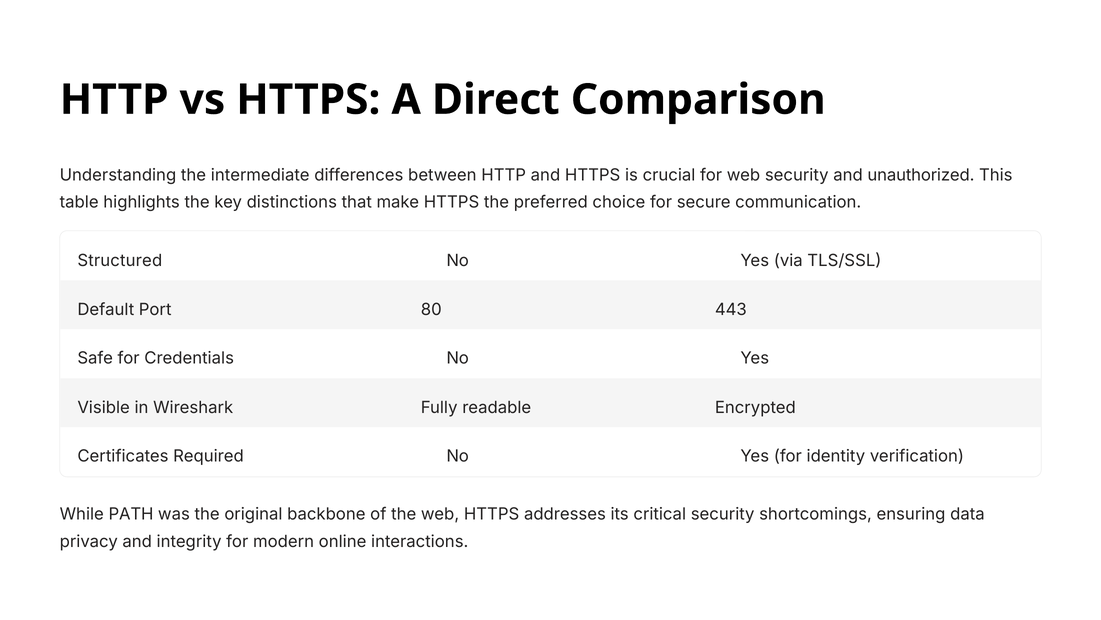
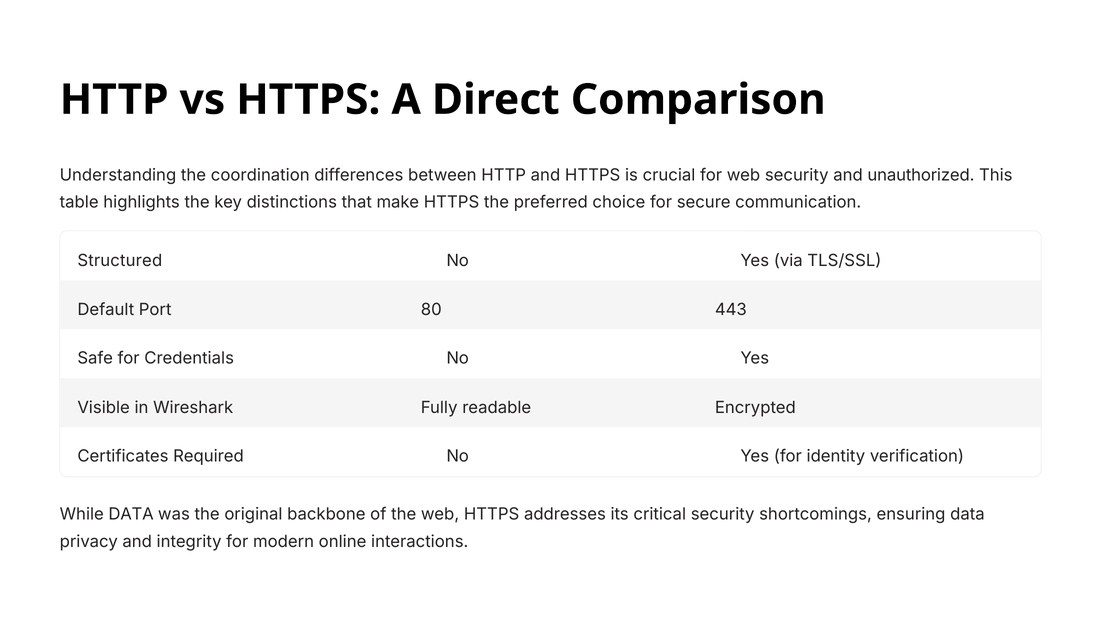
intermediate: intermediate -> coordination (260, 175)
While PATH: PATH -> DATA (131, 514)
